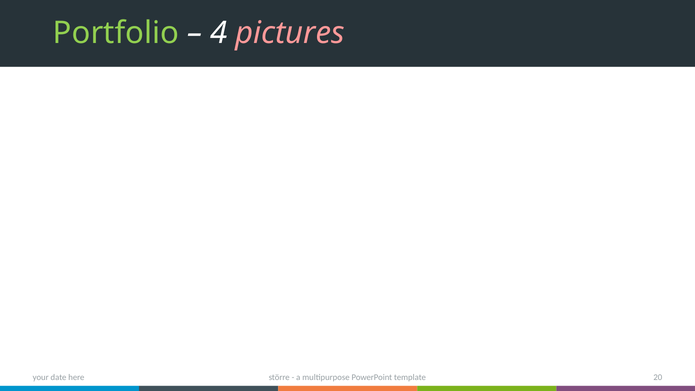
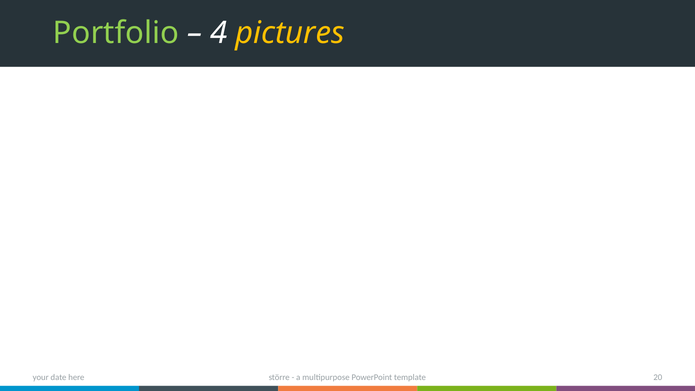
pictures colour: pink -> yellow (290, 33)
